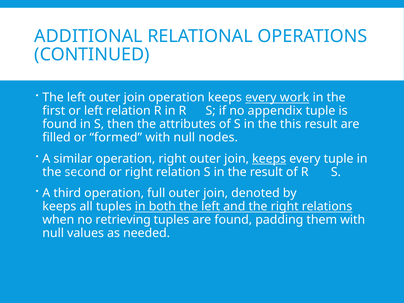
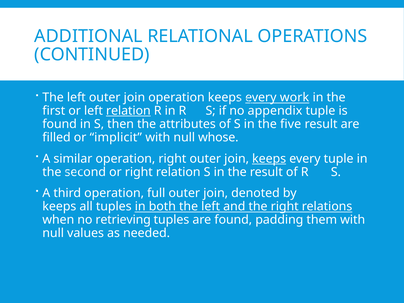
relation underline: none -> present (128, 111)
this: this -> five (291, 124)
formed: formed -> implicit (116, 137)
nodes: nodes -> whose (218, 137)
